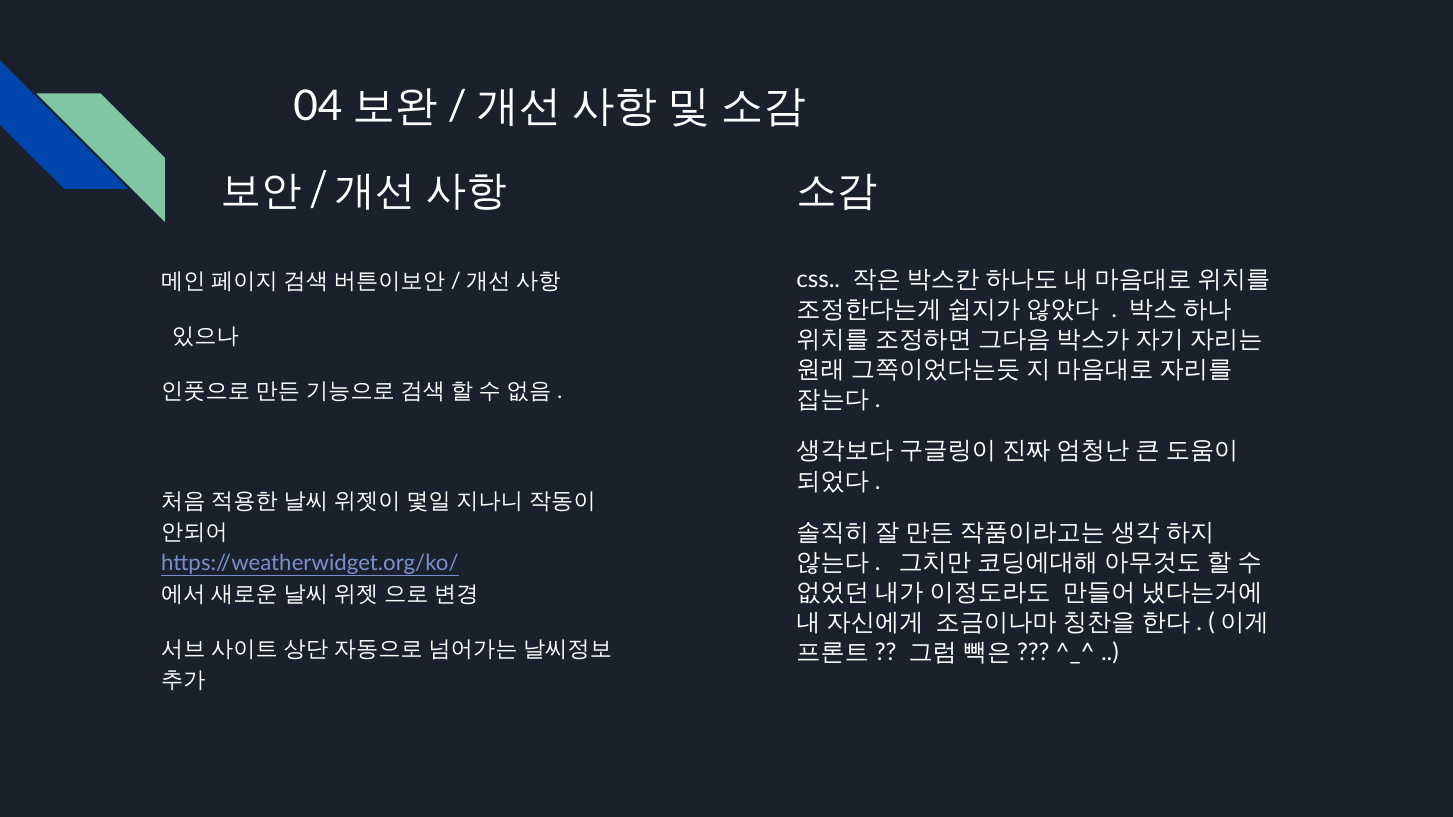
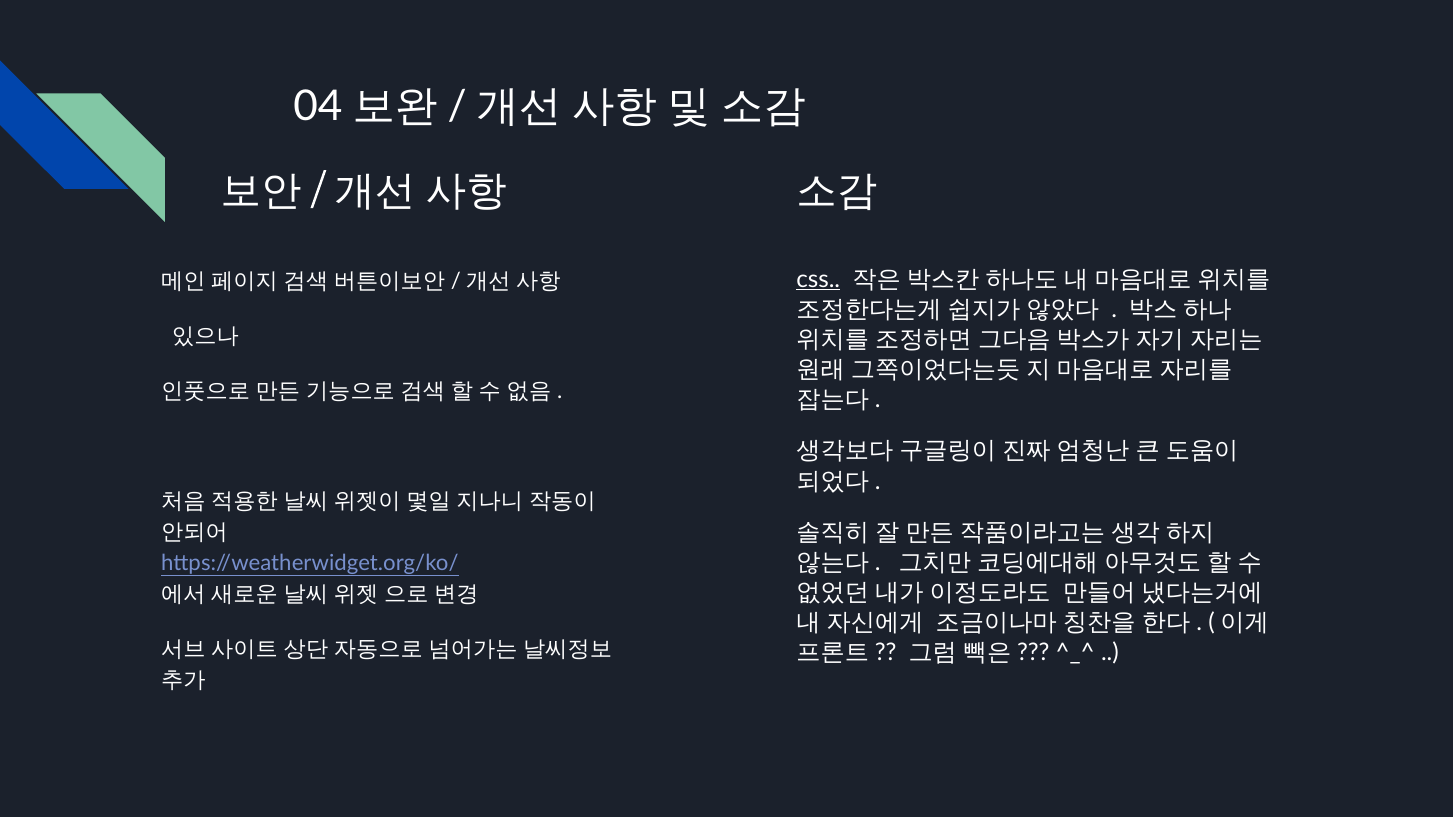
css underline: none -> present (818, 279)
